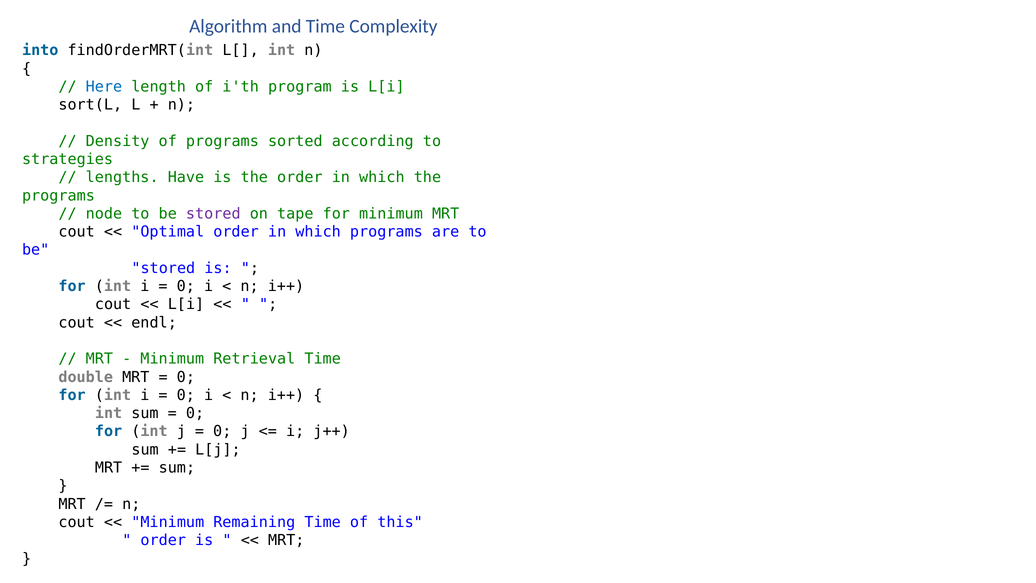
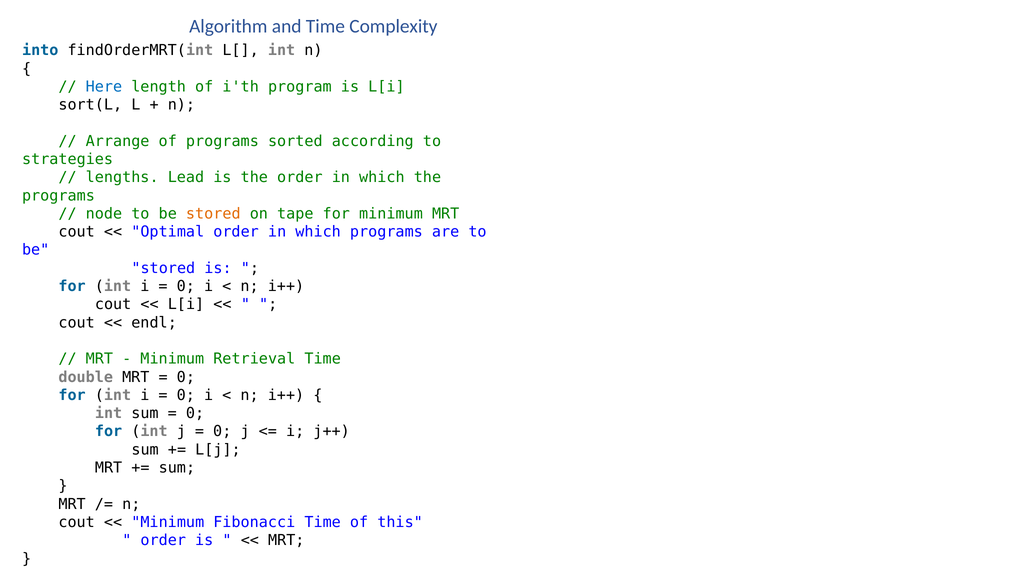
Density: Density -> Arrange (118, 141)
Have: Have -> Lead (186, 177)
stored colour: purple -> orange (213, 214)
Remaining: Remaining -> Fibonacci (254, 522)
